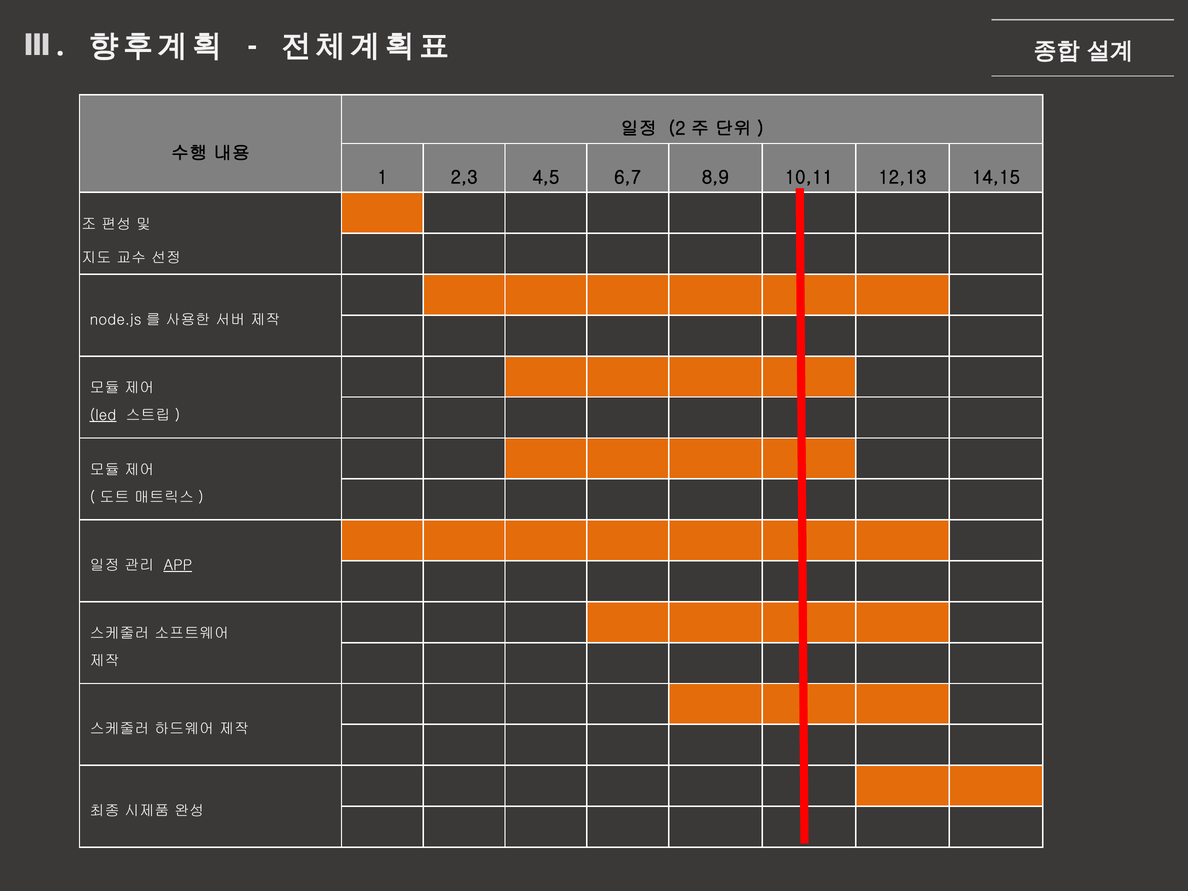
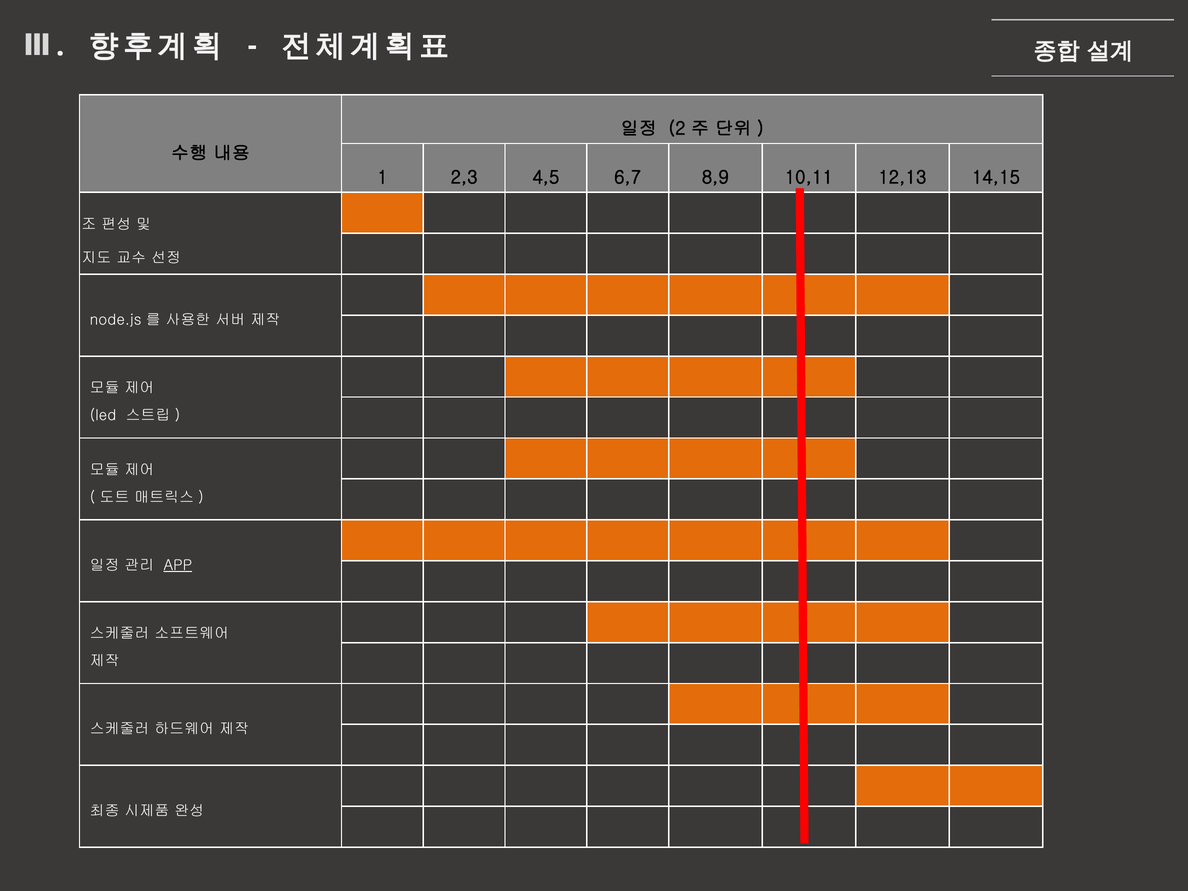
led underline: present -> none (103, 415)
